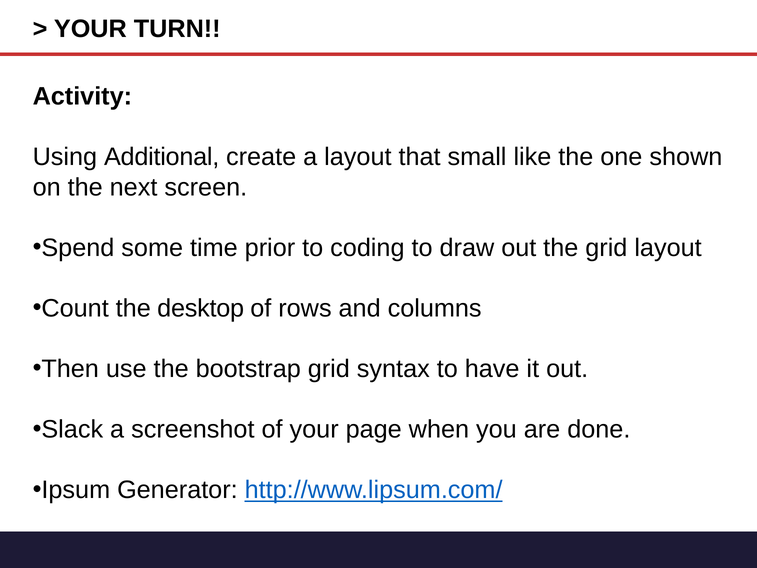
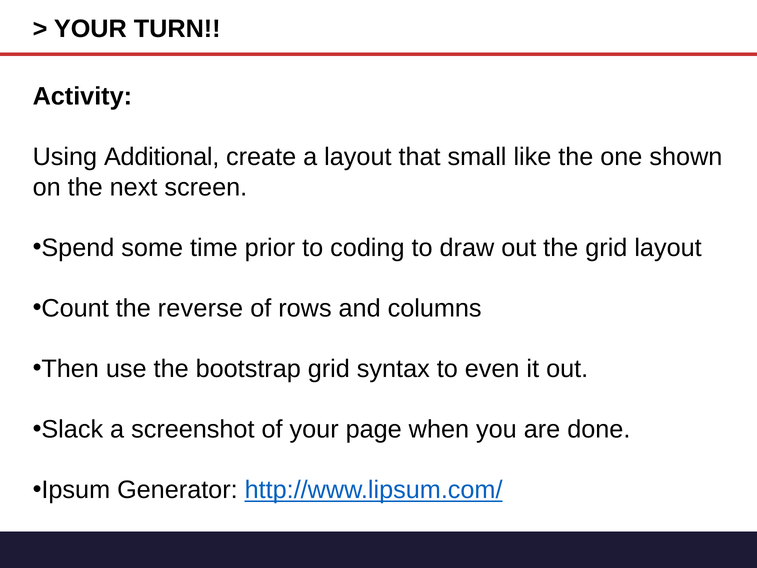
desktop: desktop -> reverse (200, 308)
have: have -> even (492, 369)
